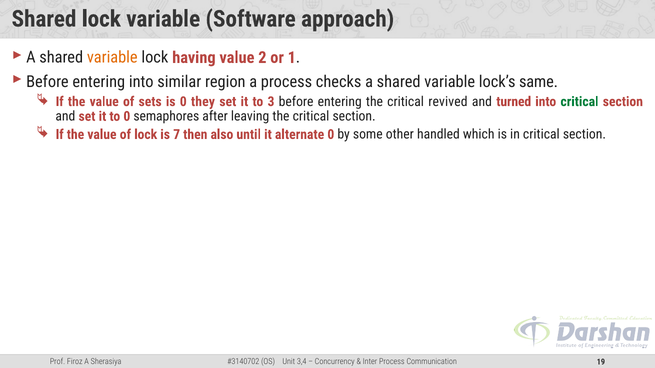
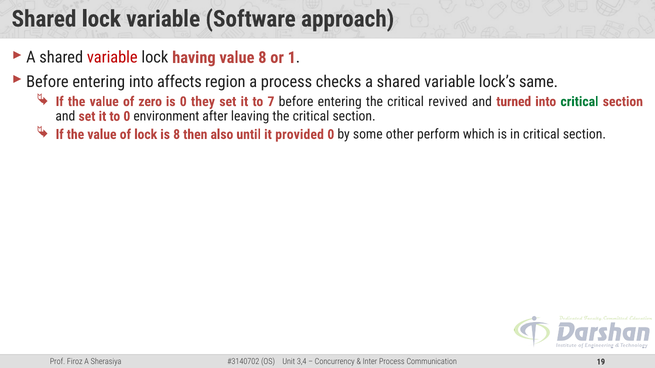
variable colour: orange -> red (112, 58)
value 2: 2 -> 8 (262, 58)
similar: similar -> affects (179, 82)
sets: sets -> zero (150, 102)
3: 3 -> 7 (271, 102)
semaphores: semaphores -> environment (166, 116)
is 7: 7 -> 8 (177, 135)
alternate: alternate -> provided (300, 135)
handled: handled -> perform (438, 135)
